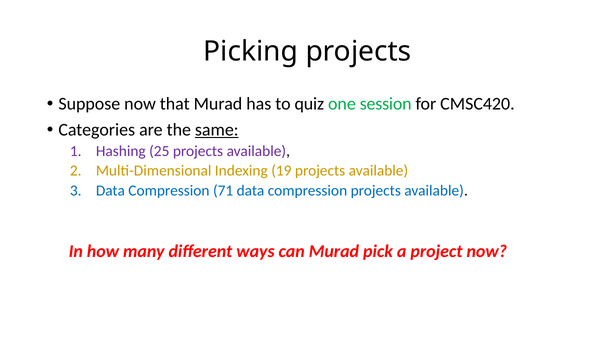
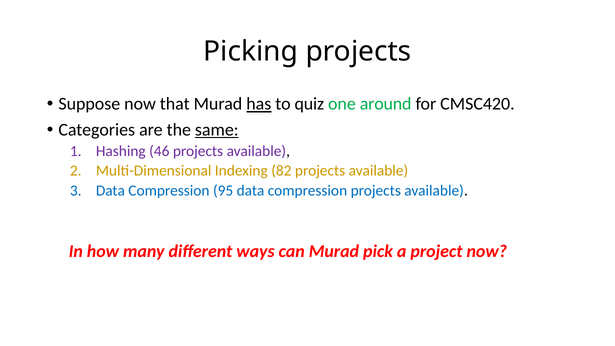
has underline: none -> present (259, 104)
session: session -> around (386, 104)
25: 25 -> 46 (159, 151)
19: 19 -> 82 (281, 171)
71: 71 -> 95 (223, 191)
